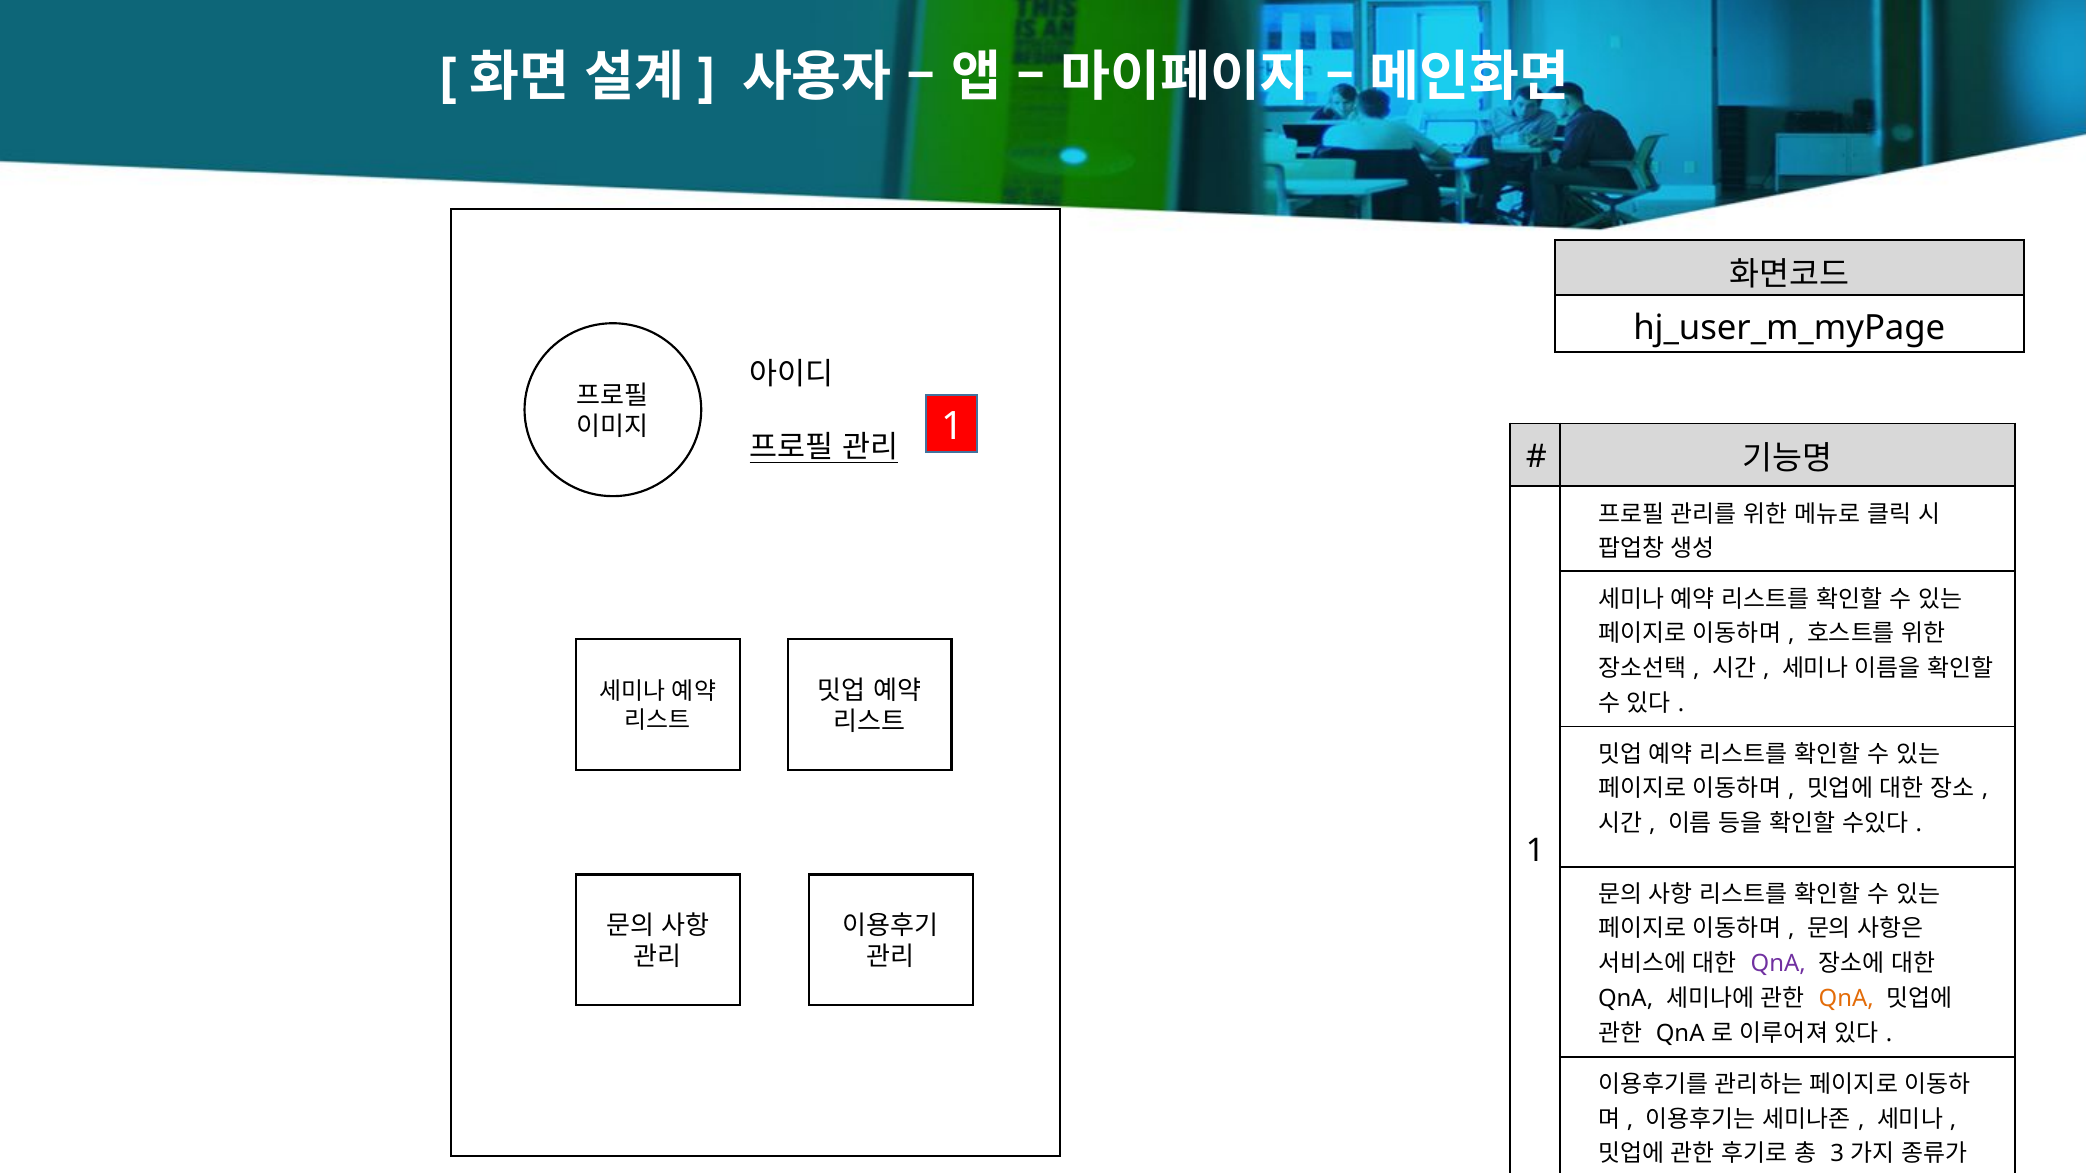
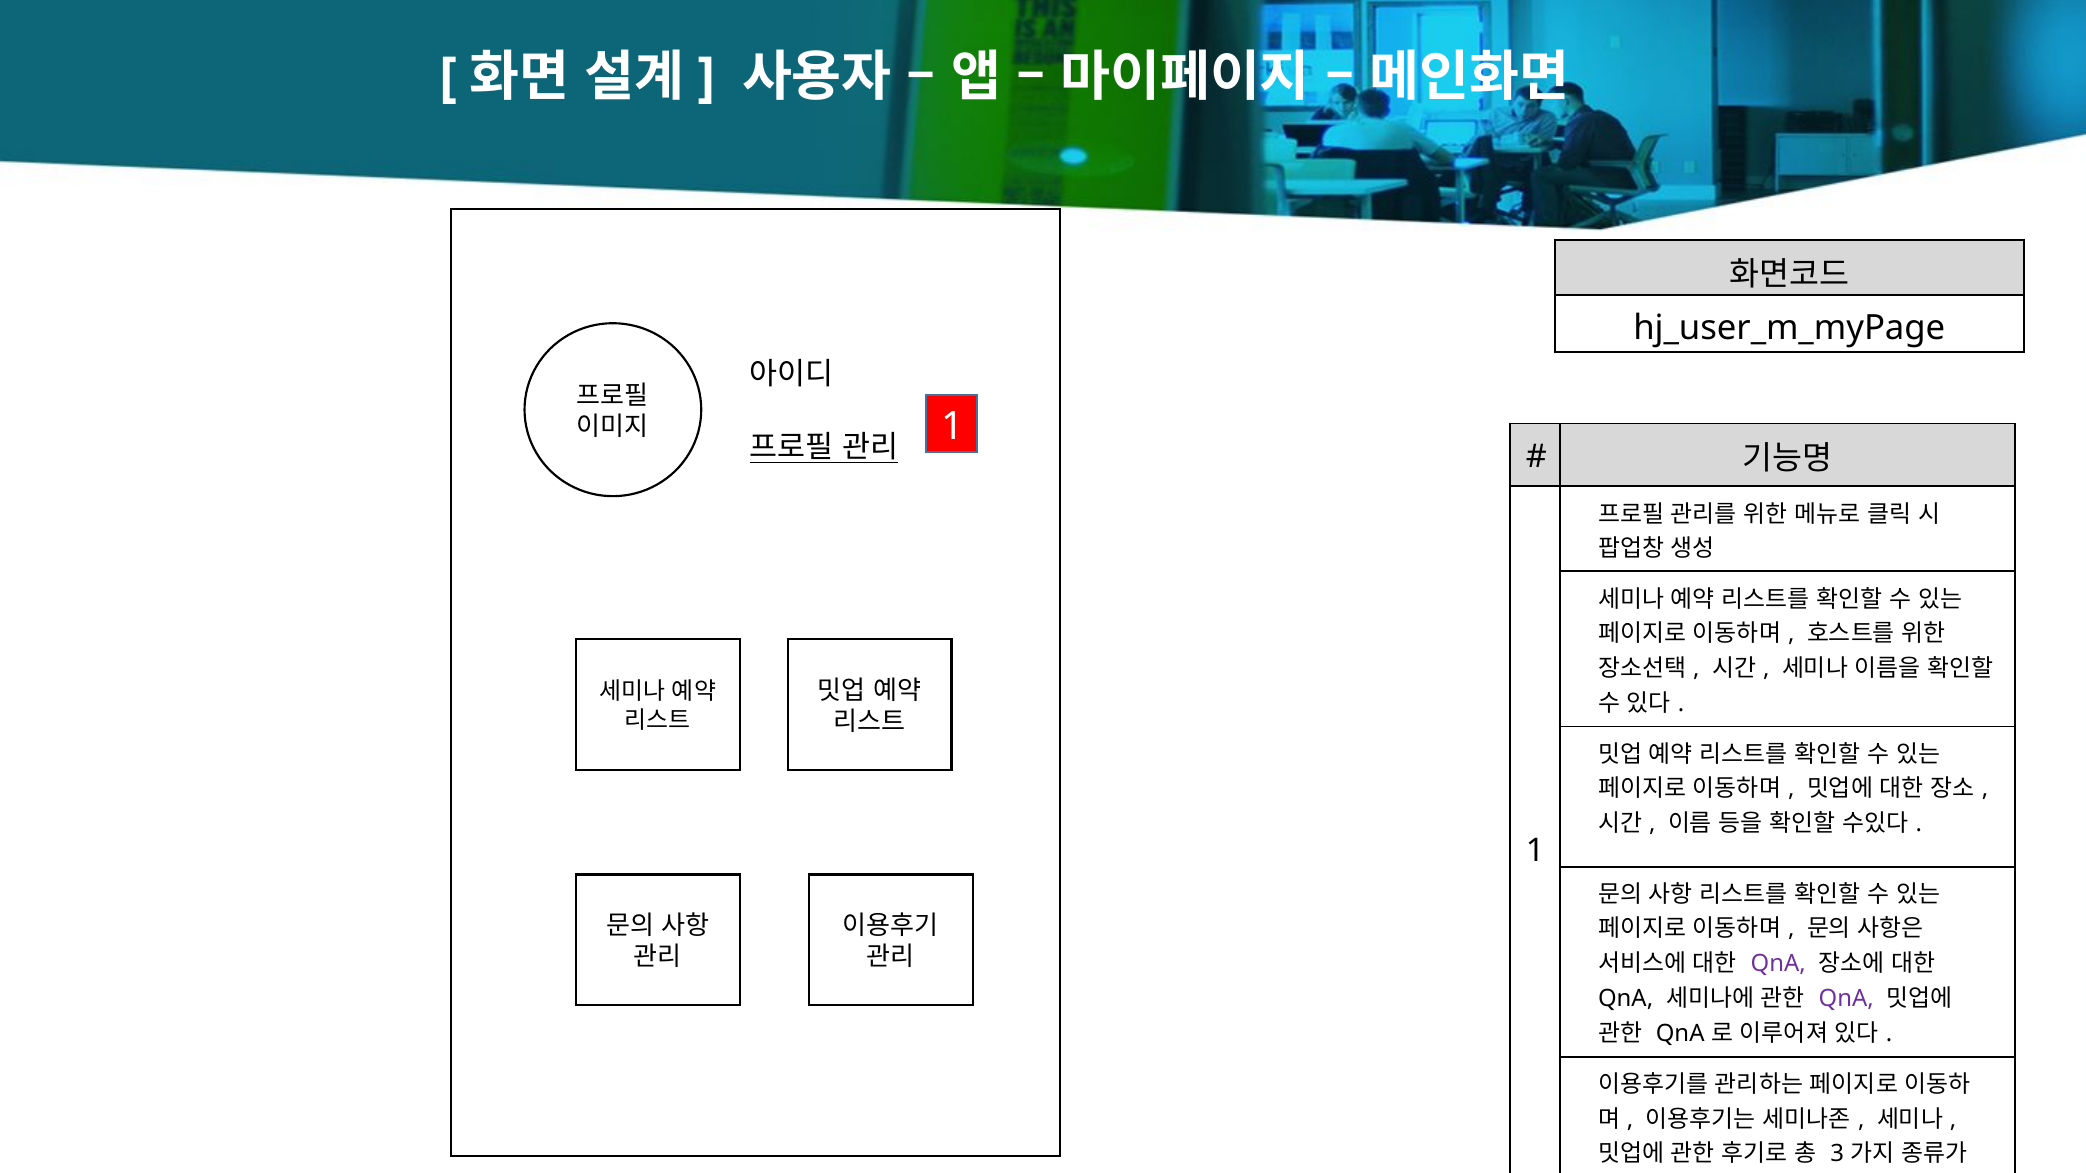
QnA colour: orange -> purple (1846, 999)
